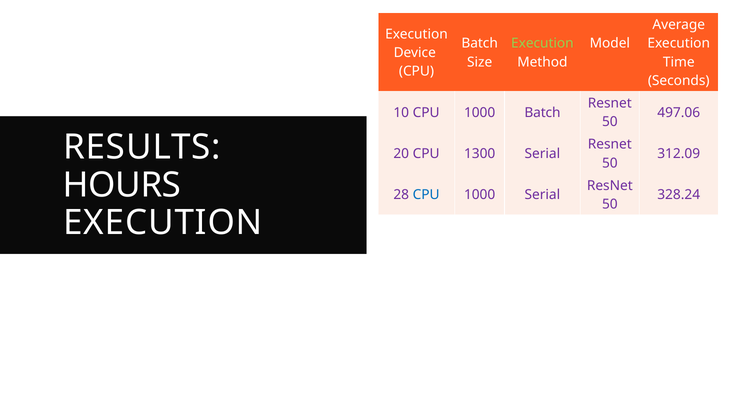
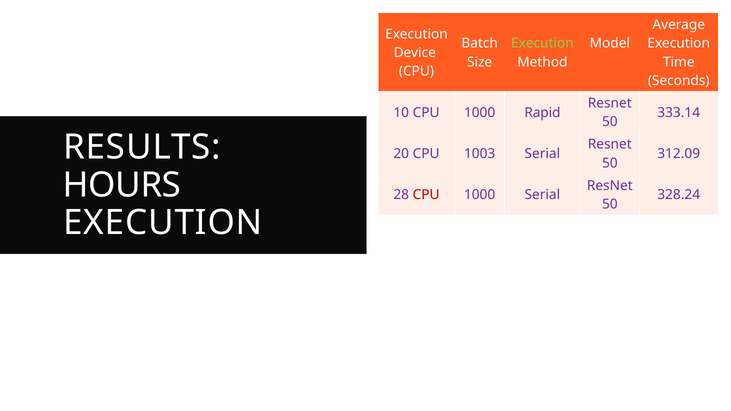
1000 Batch: Batch -> Rapid (542, 113)
497.06: 497.06 -> 333.14 (679, 113)
1300: 1300 -> 1003 (480, 154)
CPU colour: blue -> red (426, 195)
